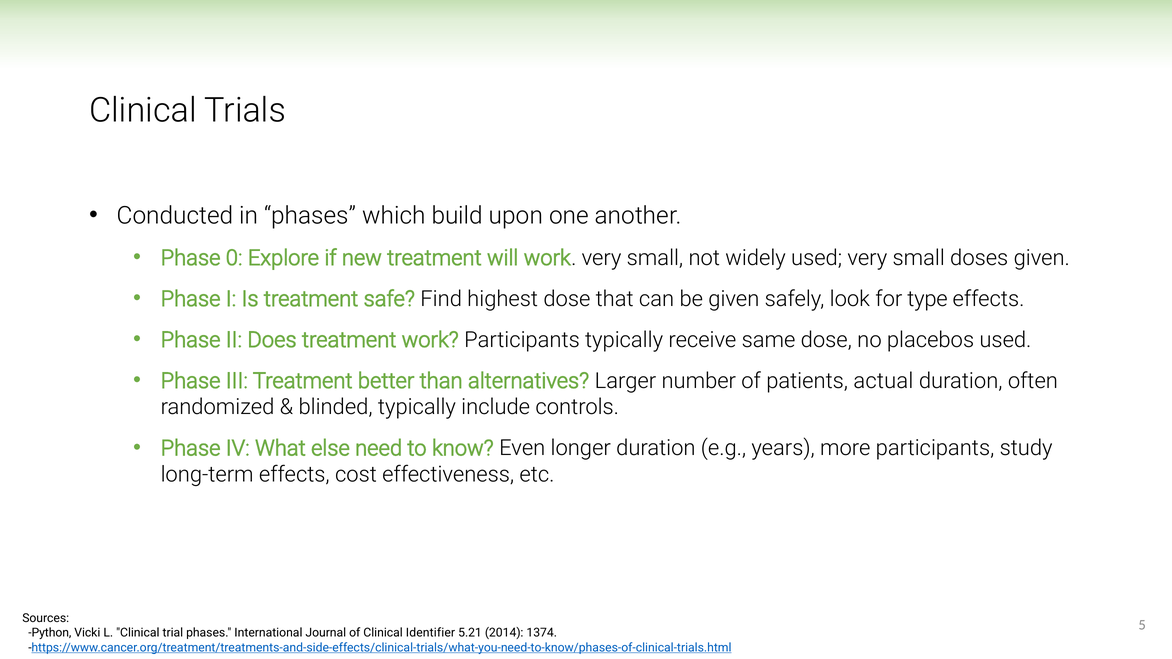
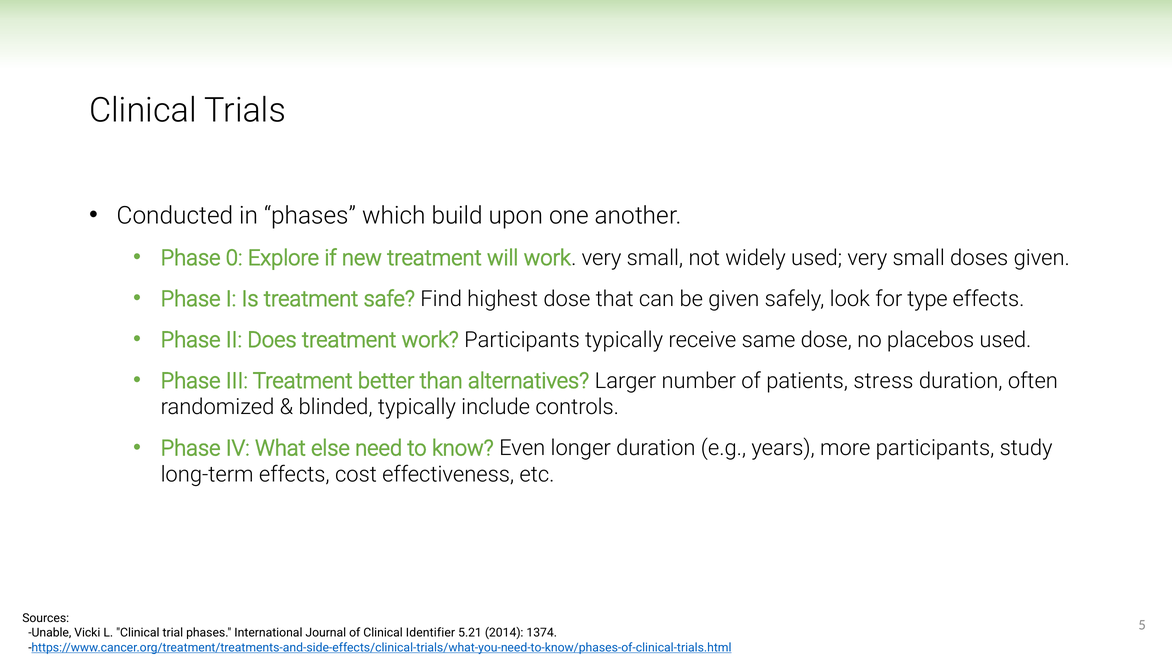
actual: actual -> stress (883, 381)
Python: Python -> Unable (50, 633)
